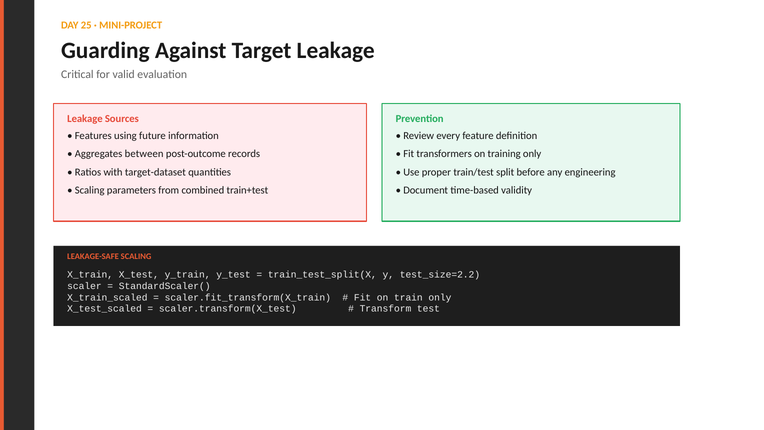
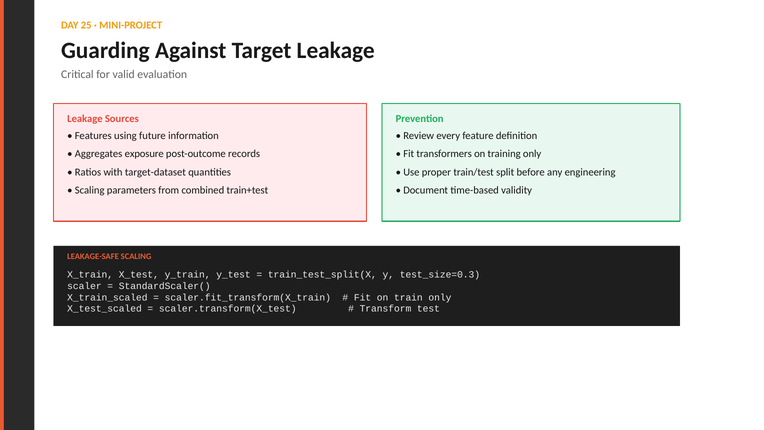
between: between -> exposure (144, 154)
test_size=2.2: test_size=2.2 -> test_size=0.3 (440, 274)
